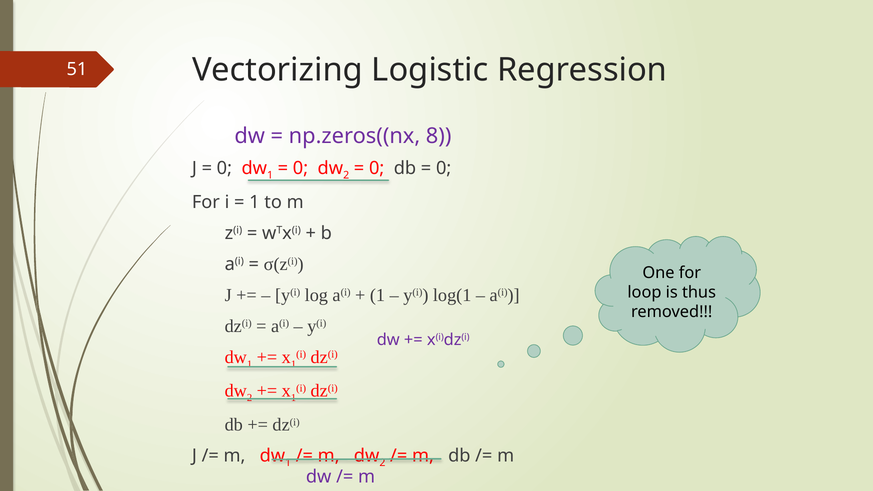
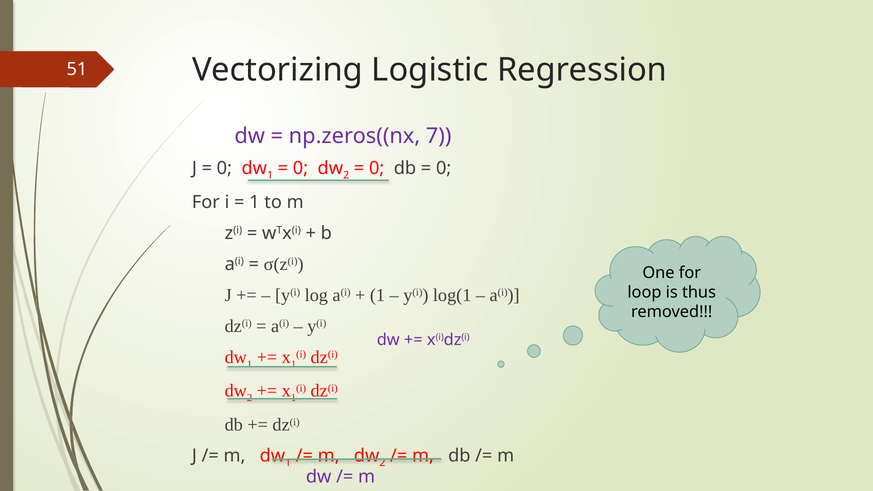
8: 8 -> 7 (439, 136)
